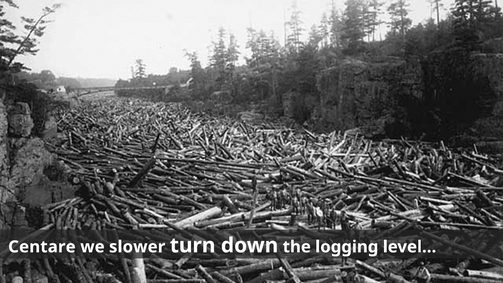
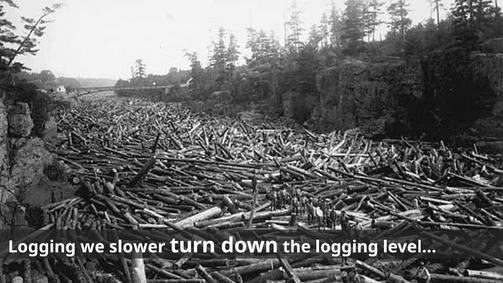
Centare: Centare -> Logging (42, 247)
